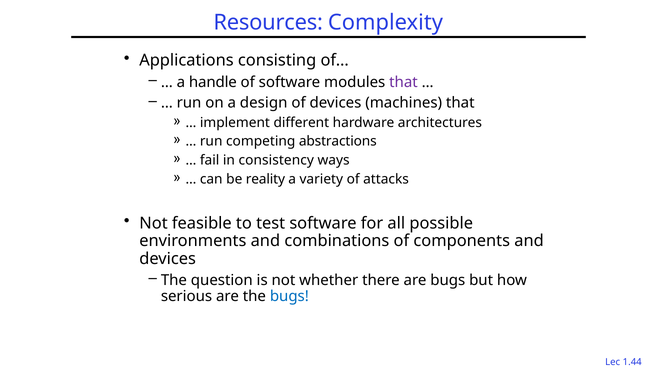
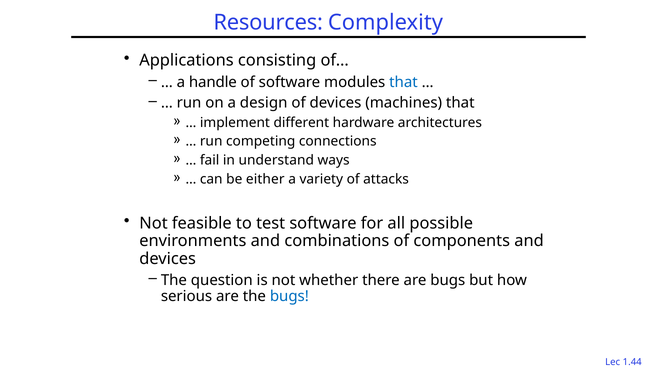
that colour: purple -> blue (403, 82)
abstractions: abstractions -> connections (338, 141)
consistency: consistency -> understand (276, 160)
reality: reality -> either (265, 179)
